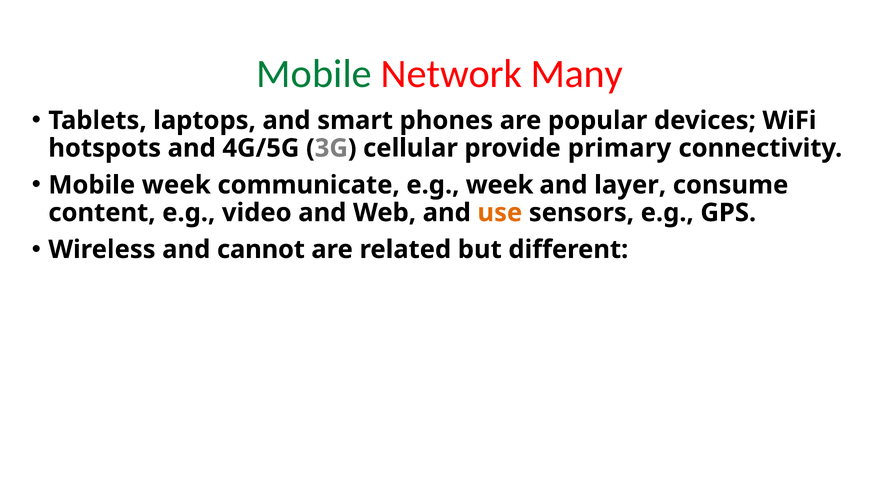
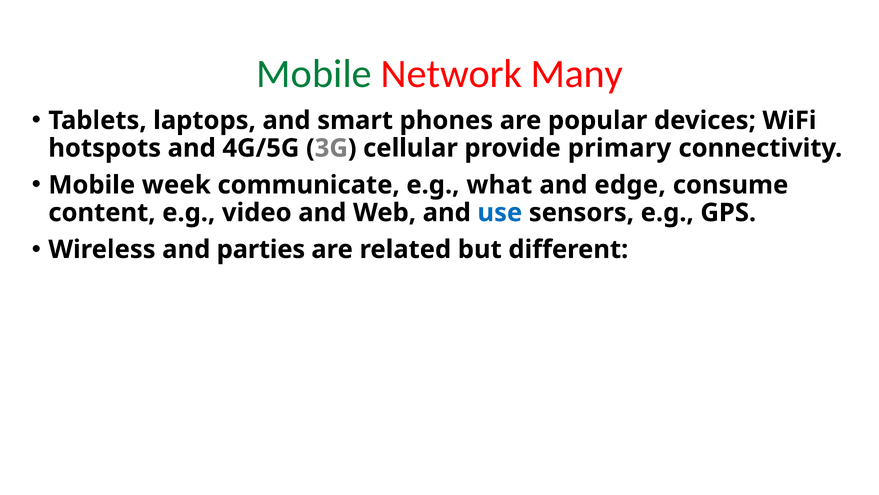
e.g week: week -> what (499, 185)
layer: layer -> edge (630, 185)
use colour: orange -> blue (500, 212)
cannot: cannot -> parties (261, 249)
